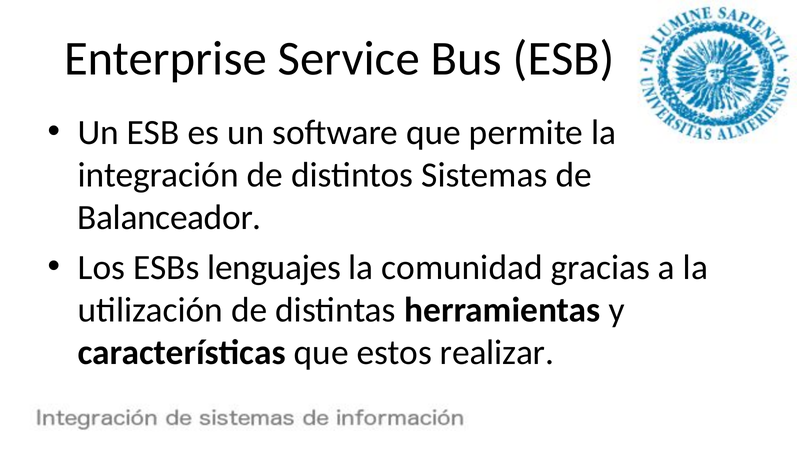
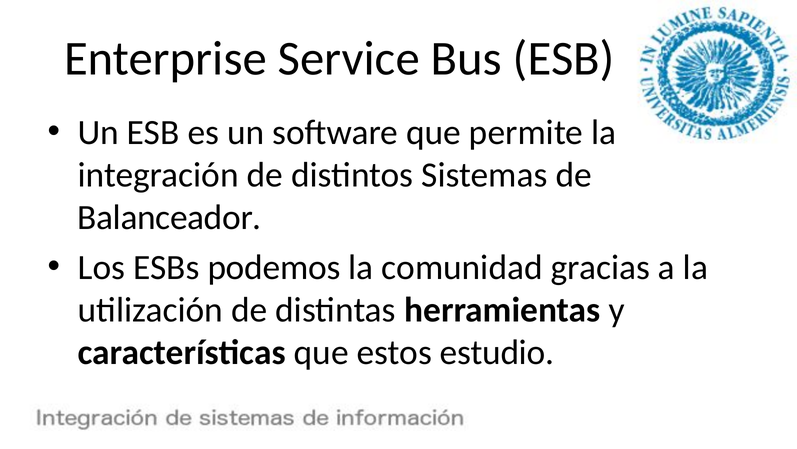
lenguajes: lenguajes -> podemos (274, 267)
realizar: realizar -> estudio (497, 352)
